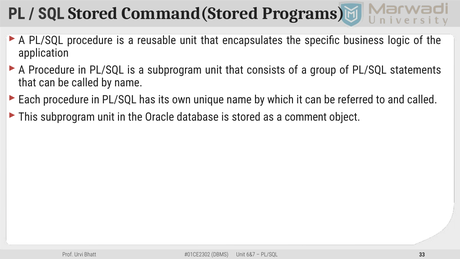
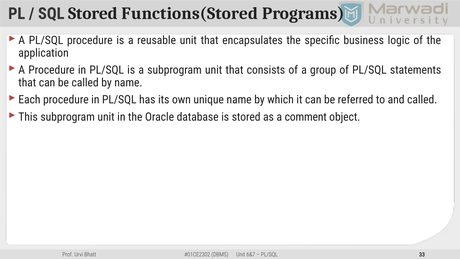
Command(Stored: Command(Stored -> Functions(Stored (190, 13)
